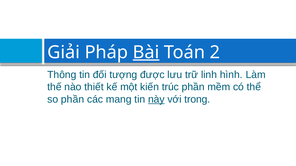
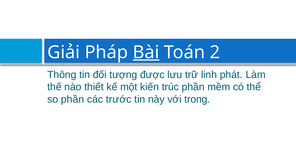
hình: hình -> phát (231, 75)
mang: mang -> trước (119, 100)
này underline: present -> none (156, 100)
